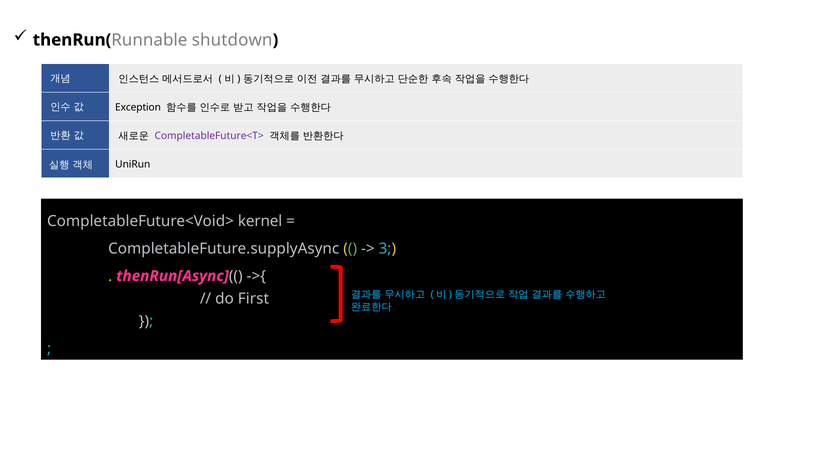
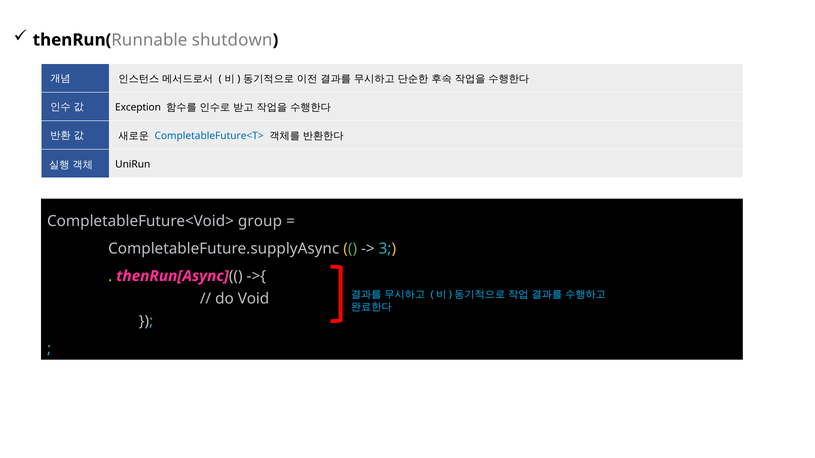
CompletableFuture<T> colour: purple -> blue (209, 136)
kernel: kernel -> group (260, 221)
First: First -> Void (253, 299)
